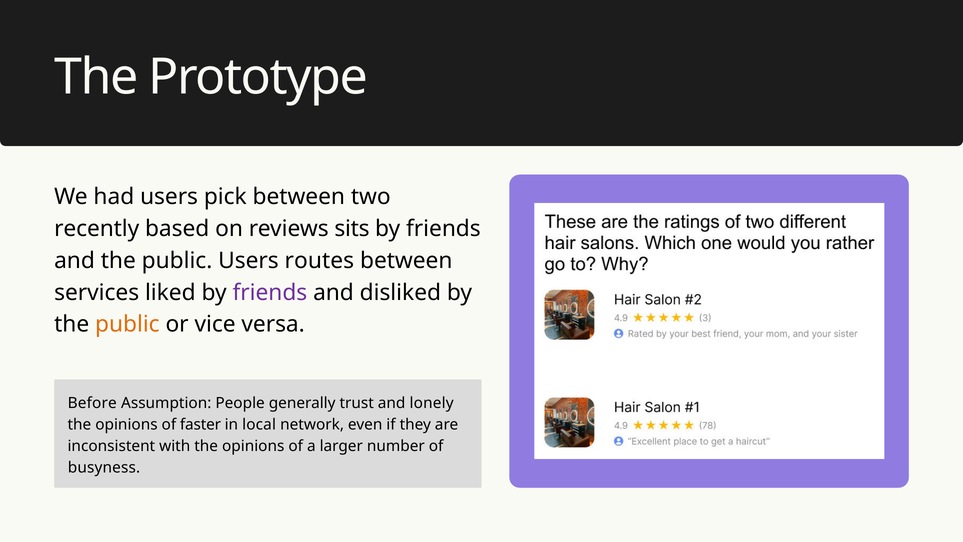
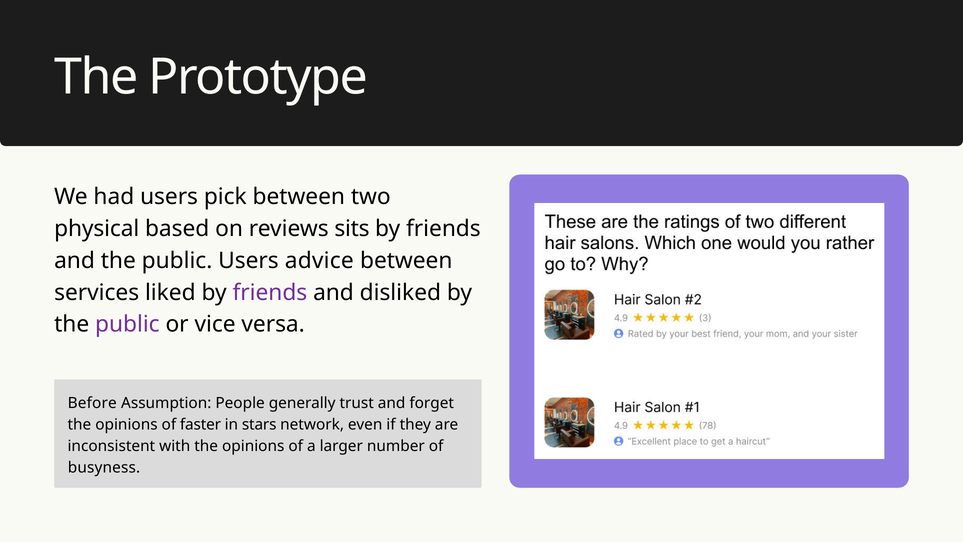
recently: recently -> physical (97, 229)
routes: routes -> advice (319, 261)
public colour: orange -> purple (127, 324)
lonely: lonely -> forget (432, 403)
local: local -> stars (259, 425)
